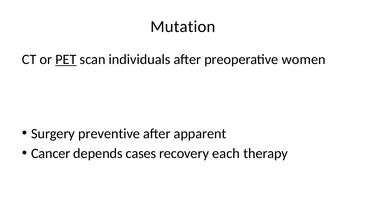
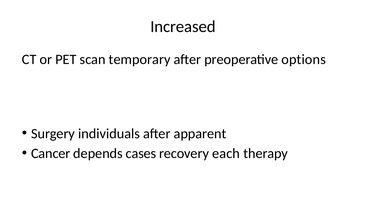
Mutation: Mutation -> Increased (183, 27)
PET underline: present -> none (66, 59)
individuals: individuals -> temporary (140, 59)
women: women -> options (304, 59)
preventive: preventive -> individuals (109, 133)
